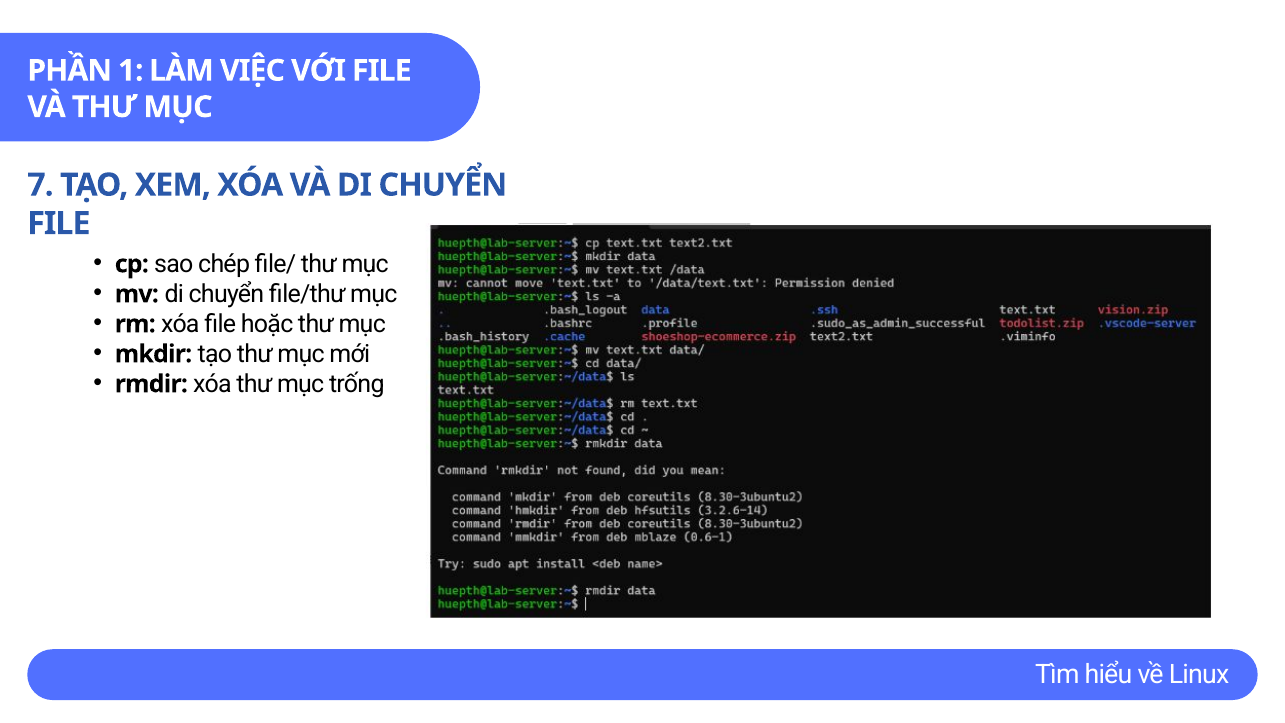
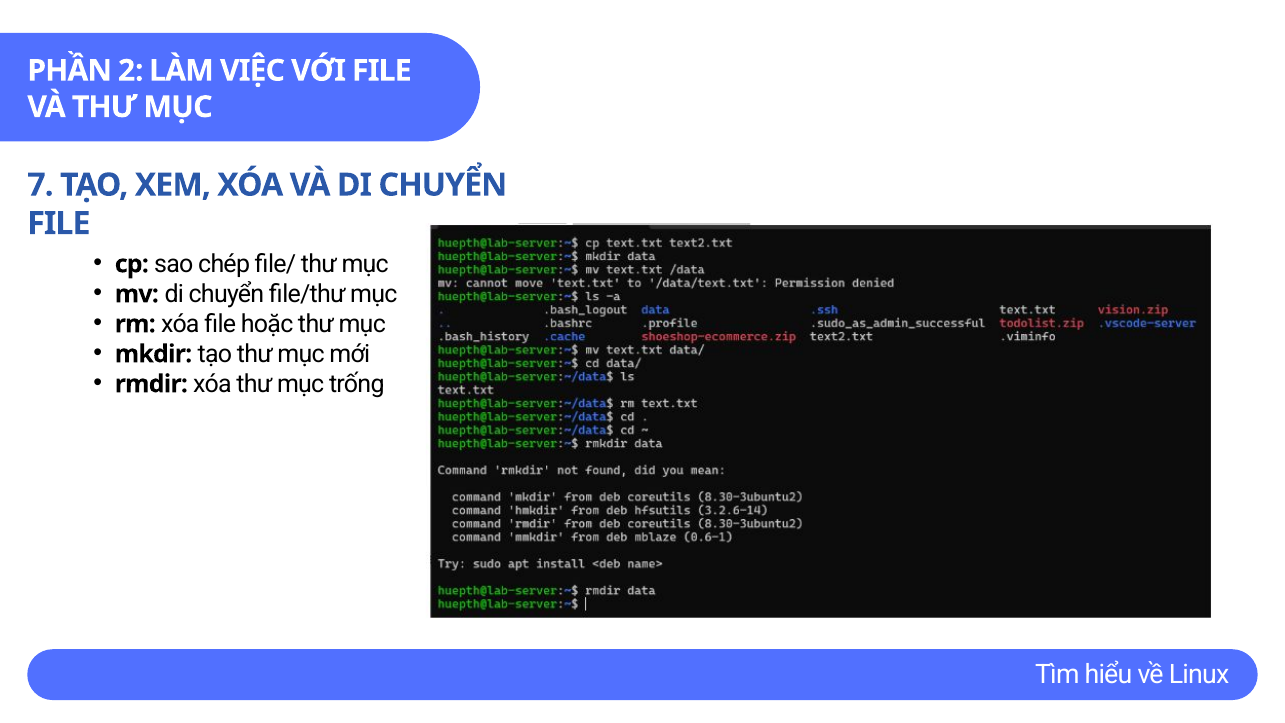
1: 1 -> 2 (131, 71)
